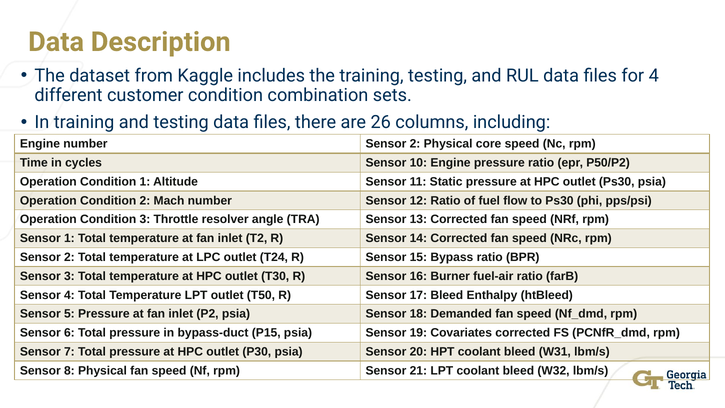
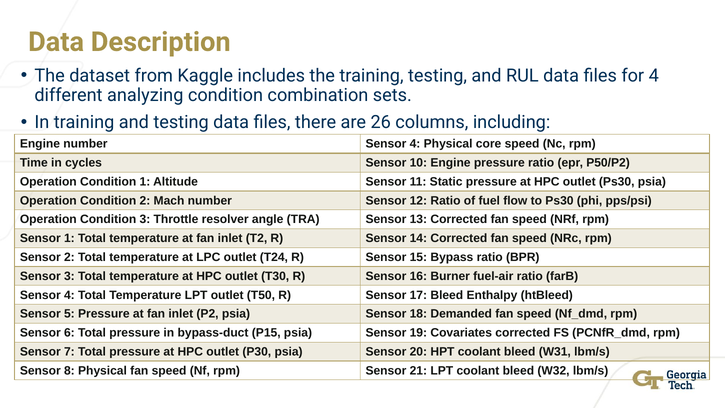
customer: customer -> analyzing (145, 95)
number Sensor 2: 2 -> 4 (415, 144)
